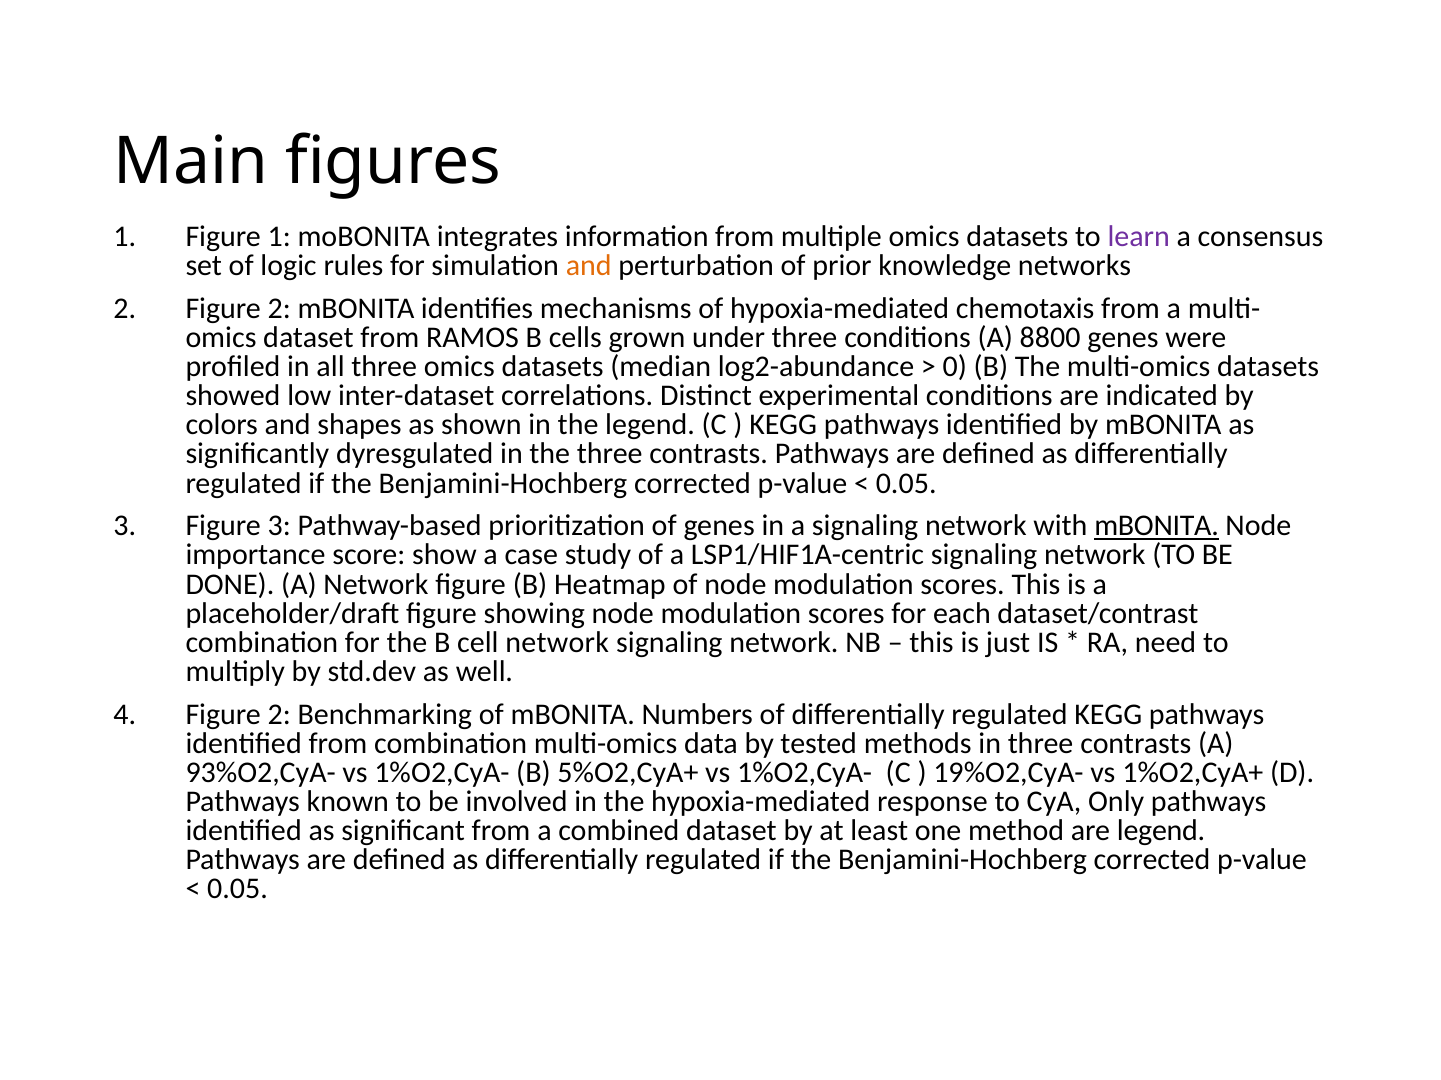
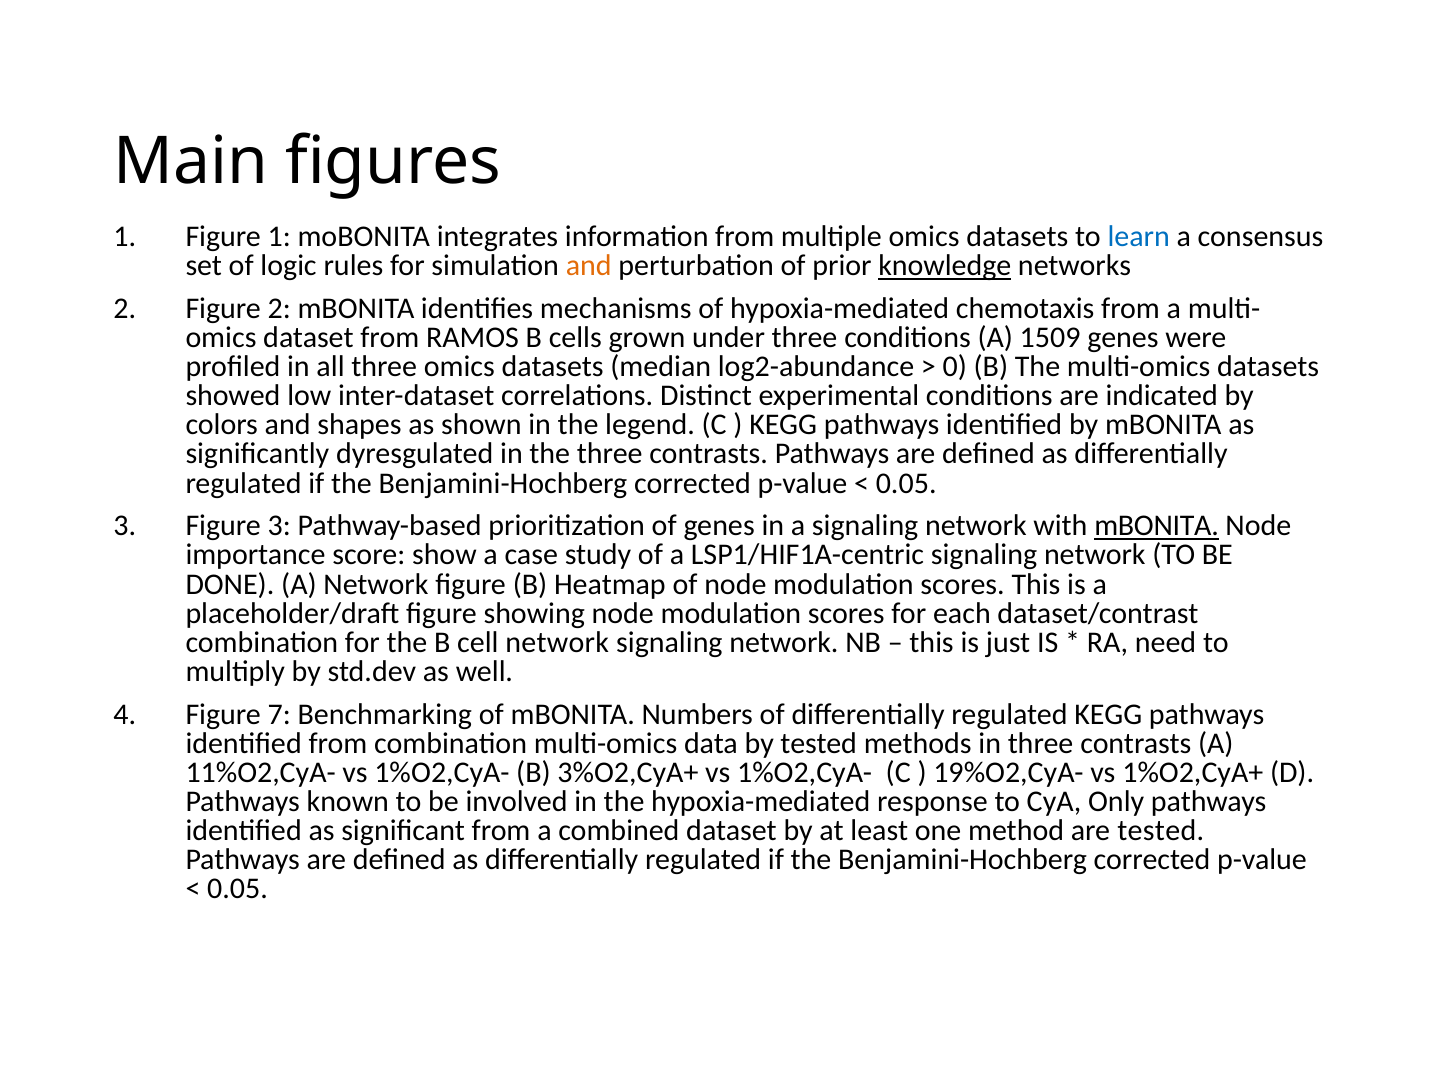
learn colour: purple -> blue (1139, 237)
knowledge underline: none -> present (945, 266)
8800: 8800 -> 1509 (1050, 338)
4 Figure 2: 2 -> 7 (279, 715)
93%O2,CyA-: 93%O2,CyA- -> 11%O2,CyA- (261, 773)
5%O2,CyA+: 5%O2,CyA+ -> 3%O2,CyA+ (628, 773)
are legend: legend -> tested (1161, 831)
